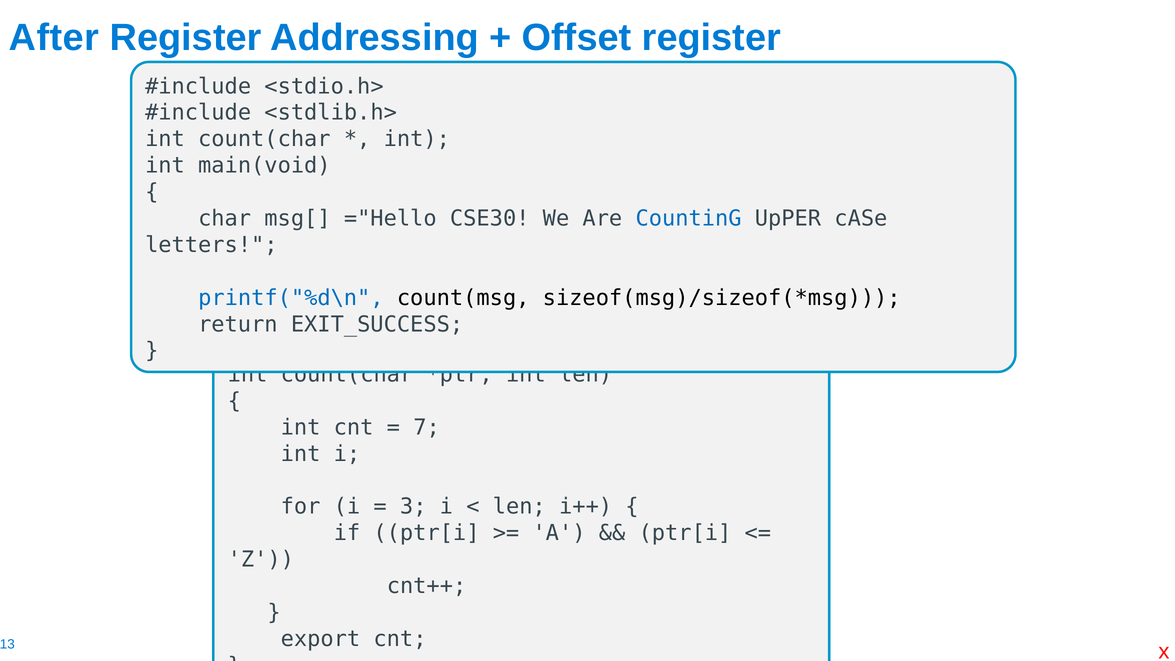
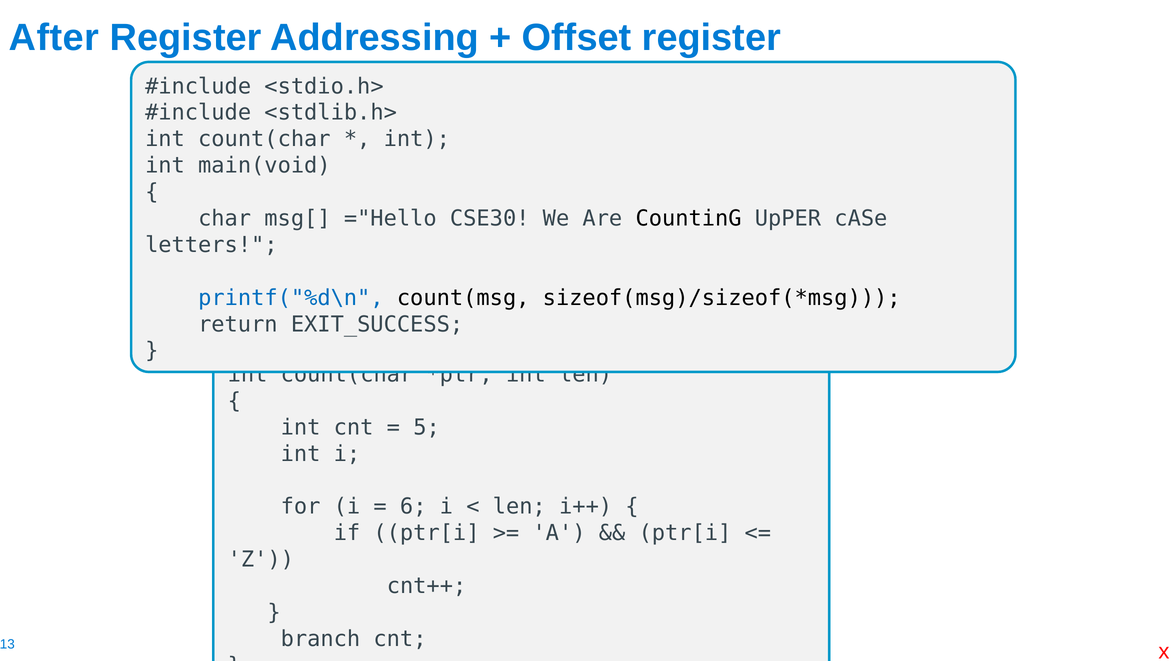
CountinG colour: blue -> black (689, 218)
7: 7 -> 5 (427, 427)
3: 3 -> 6 (413, 507)
export: export -> branch (320, 639)
